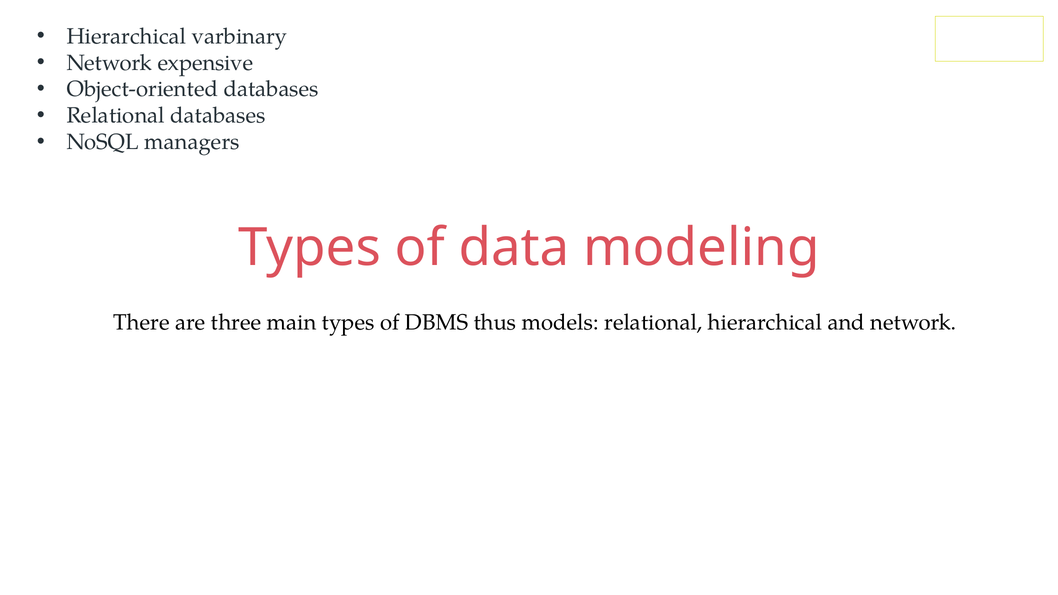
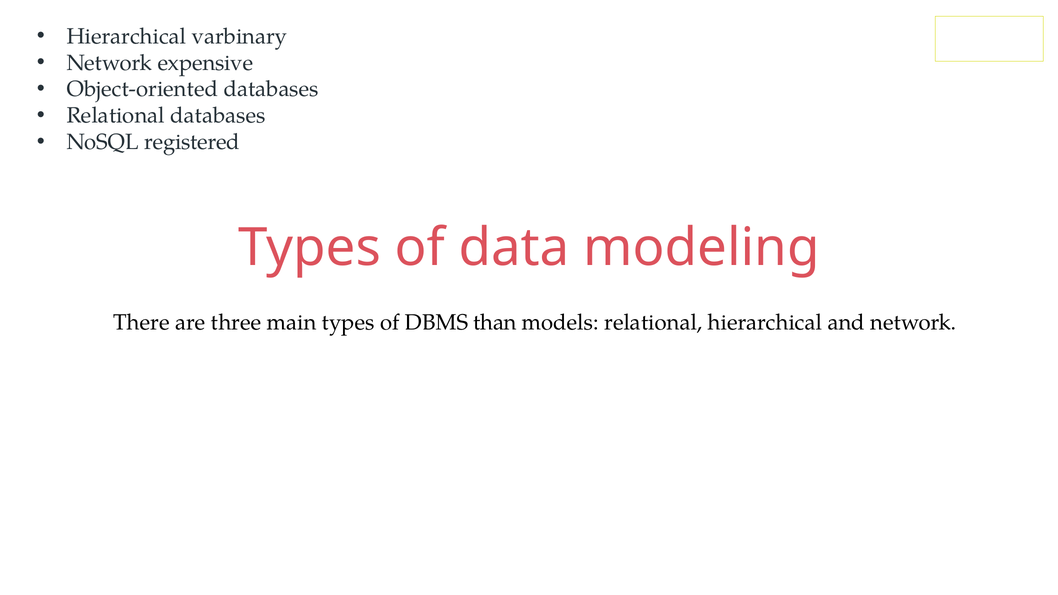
managers: managers -> registered (192, 142)
thus: thus -> than (495, 322)
